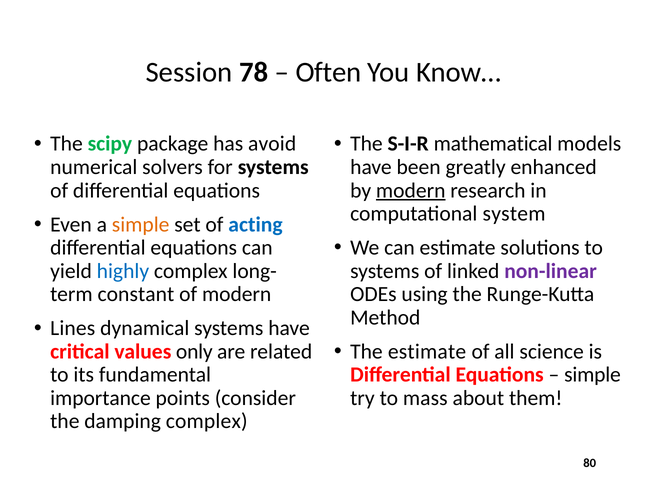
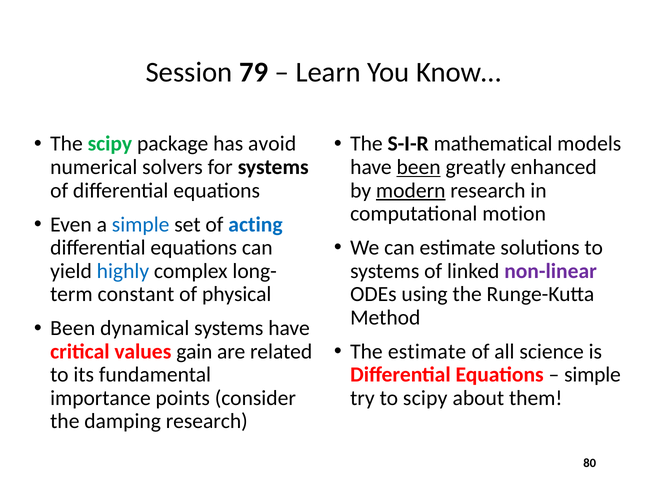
78: 78 -> 79 (254, 73)
Often: Often -> Learn (328, 73)
been underline: none -> present (419, 167)
system: system -> motion (514, 214)
simple colour: orange -> blue (141, 225)
of modern: modern -> physical (237, 294)
Lines: Lines -> Been (73, 328)
only: only -> gain (194, 352)
to mass: mass -> scipy (425, 398)
damping complex: complex -> research (207, 422)
